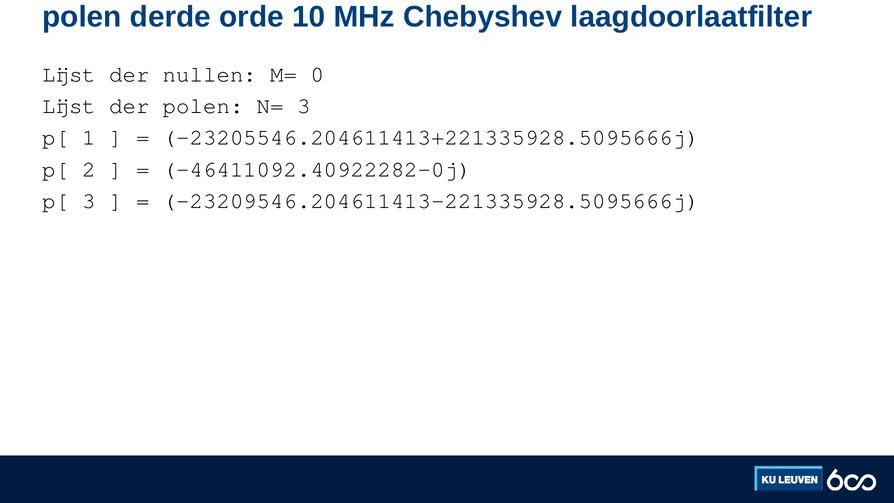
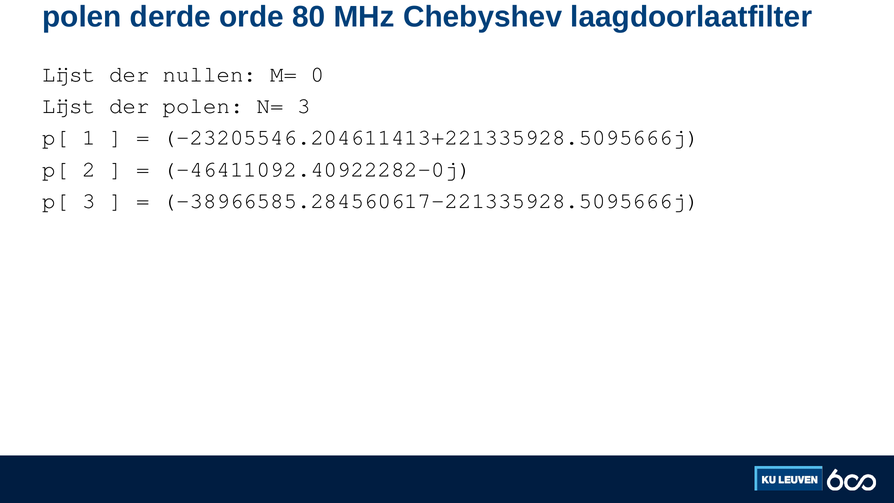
10: 10 -> 80 (309, 17)
-23209546.204611413-221335928.5095666j: -23209546.204611413-221335928.5095666j -> -38966585.284560617-221335928.5095666j (431, 201)
